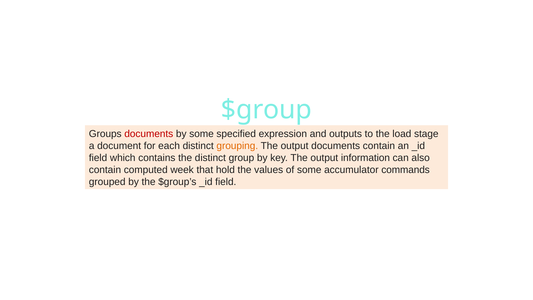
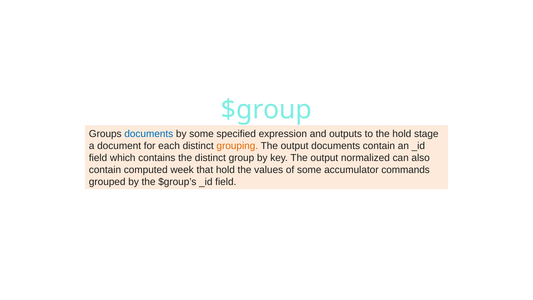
documents colour: red -> blue (149, 134)
the load: load -> hold (402, 134)
information: information -> normalized (365, 158)
